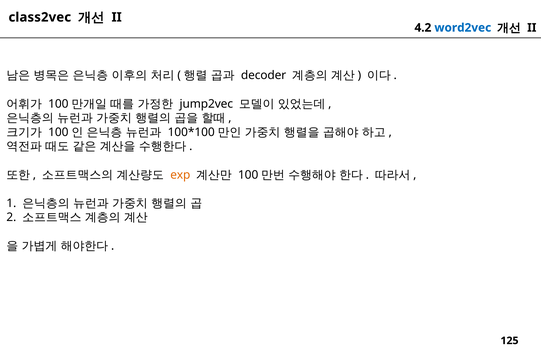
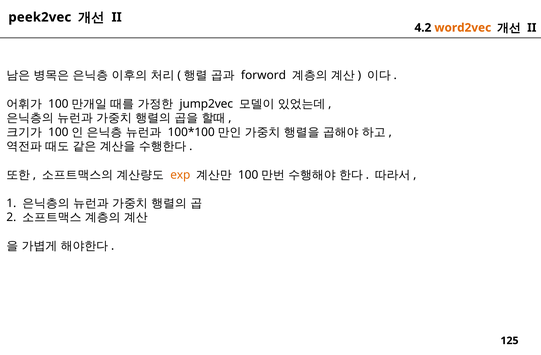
class2vec: class2vec -> peek2vec (40, 17)
word2vec colour: blue -> orange (463, 28)
decoder: decoder -> forword (264, 75)
